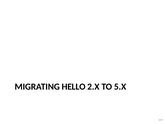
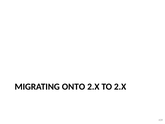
HELLO: HELLO -> ONTO (74, 86)
TO 5.X: 5.X -> 2.X (120, 86)
